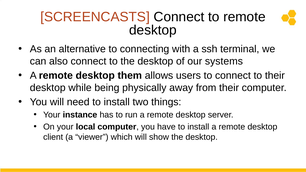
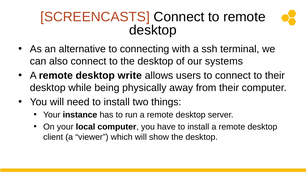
them: them -> write (130, 76)
